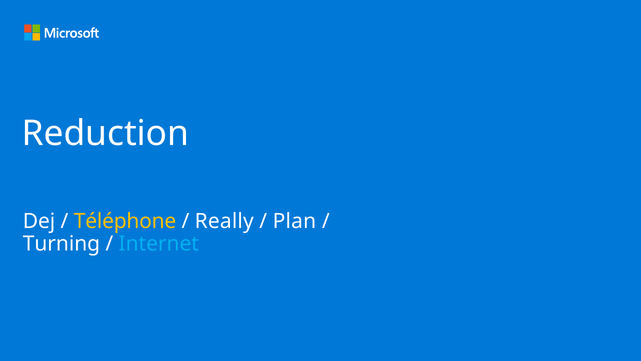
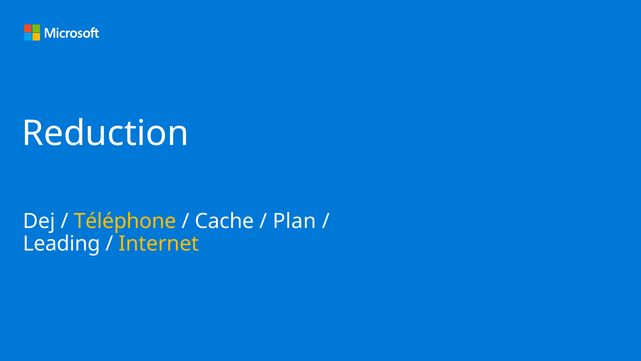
Really: Really -> Cache (224, 221)
Turning: Turning -> Leading (62, 243)
Internet colour: light blue -> yellow (159, 243)
